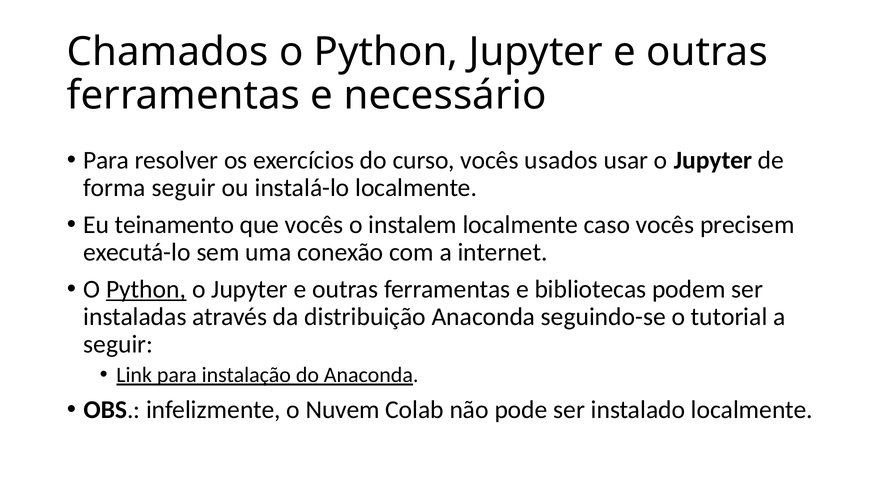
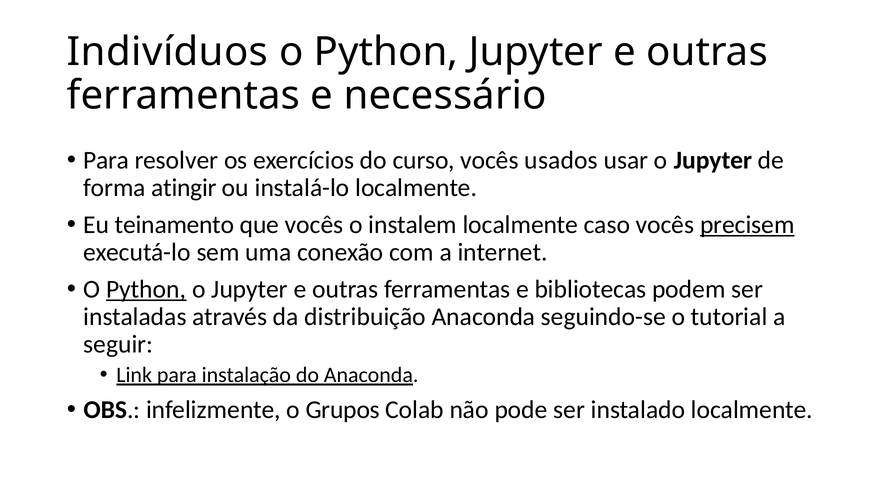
Chamados: Chamados -> Indivíduos (168, 52)
forma seguir: seguir -> atingir (184, 188)
precisem underline: none -> present (747, 225)
Nuvem: Nuvem -> Grupos (343, 410)
